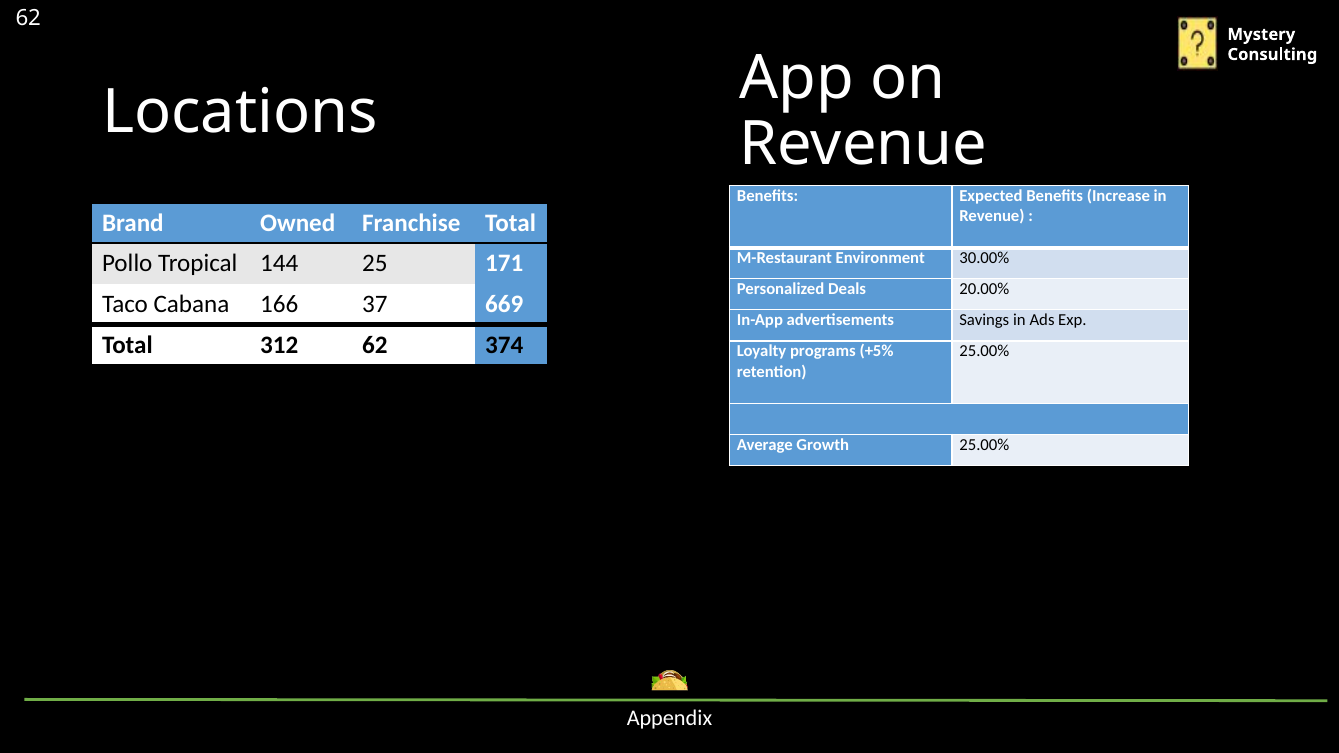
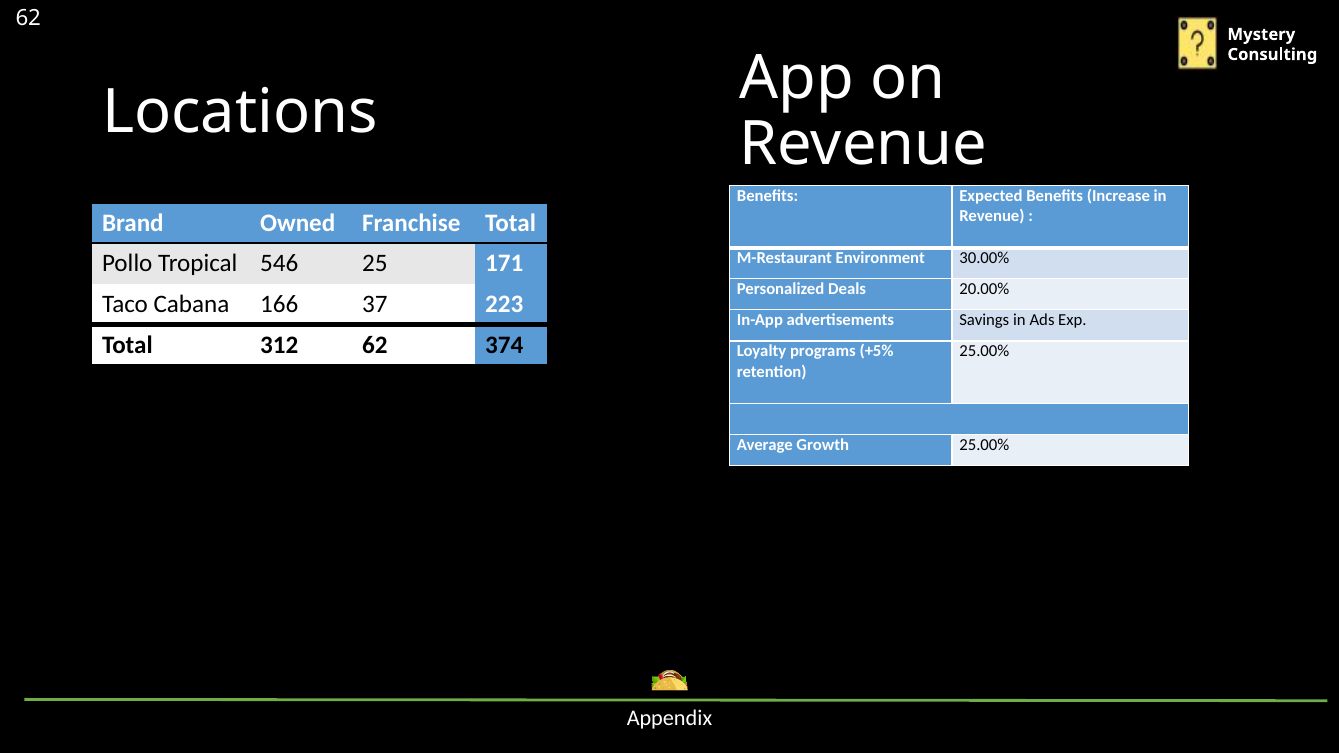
144: 144 -> 546 (279, 264)
669: 669 -> 223 (504, 304)
